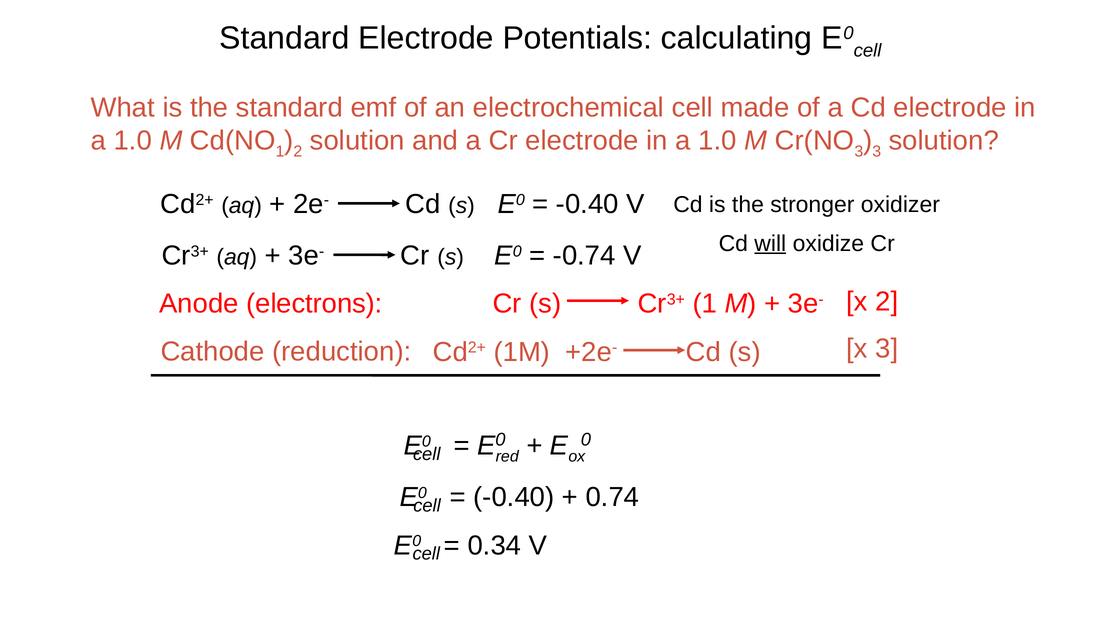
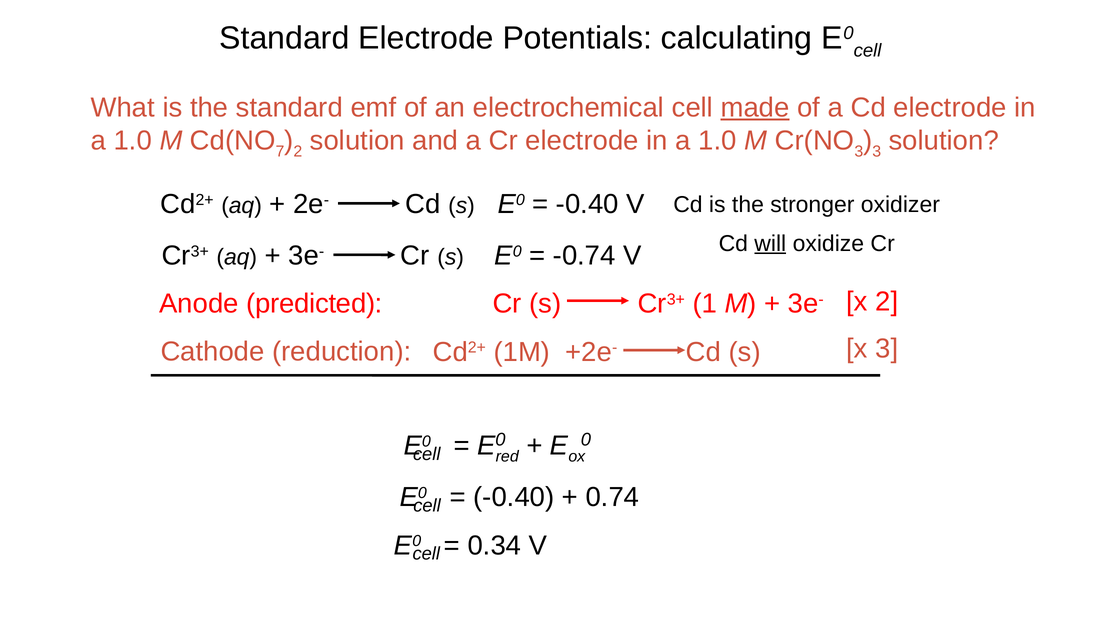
made underline: none -> present (755, 108)
1: 1 -> 7 (280, 151)
electrons: electrons -> predicted (314, 304)
